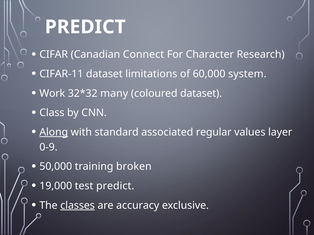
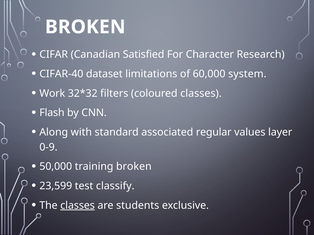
PREDICT: PREDICT -> BROKEN (85, 27)
Connect: Connect -> Satisfied (144, 55)
CIFAR-11: CIFAR-11 -> CIFAR-40 (61, 74)
many: many -> filters (114, 94)
coloured dataset: dataset -> classes (201, 94)
Class: Class -> Flash (52, 113)
Along underline: present -> none (54, 132)
19,000: 19,000 -> 23,599 (56, 186)
test predict: predict -> classify (115, 186)
accuracy: accuracy -> students (138, 206)
